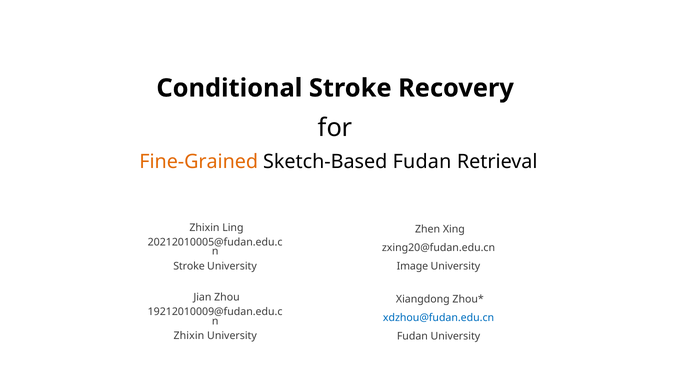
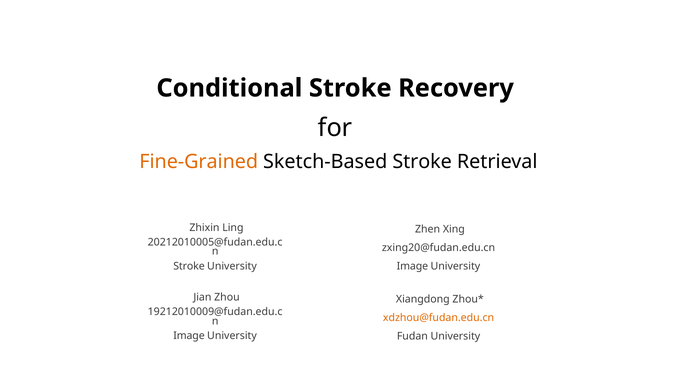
Sketch-Based Fudan: Fudan -> Stroke (422, 161)
xdzhou@fudan.edu.cn colour: blue -> orange (439, 318)
Zhixin: Zhixin -> Image (189, 336)
